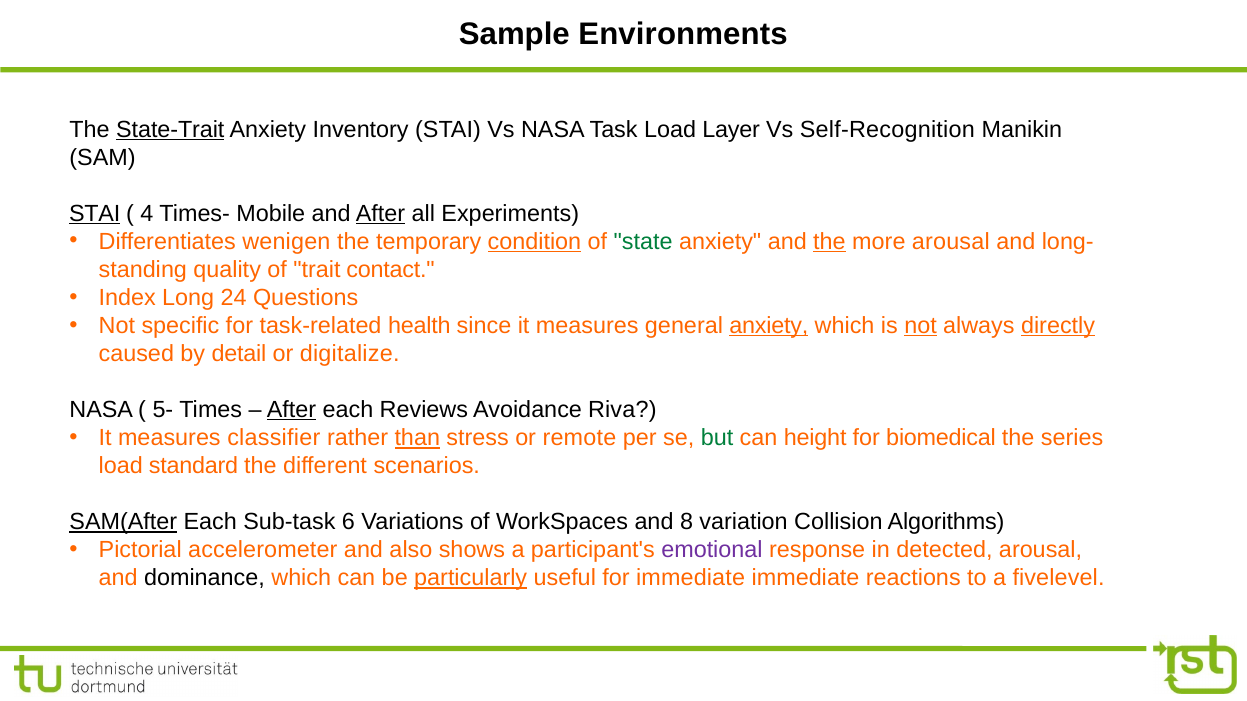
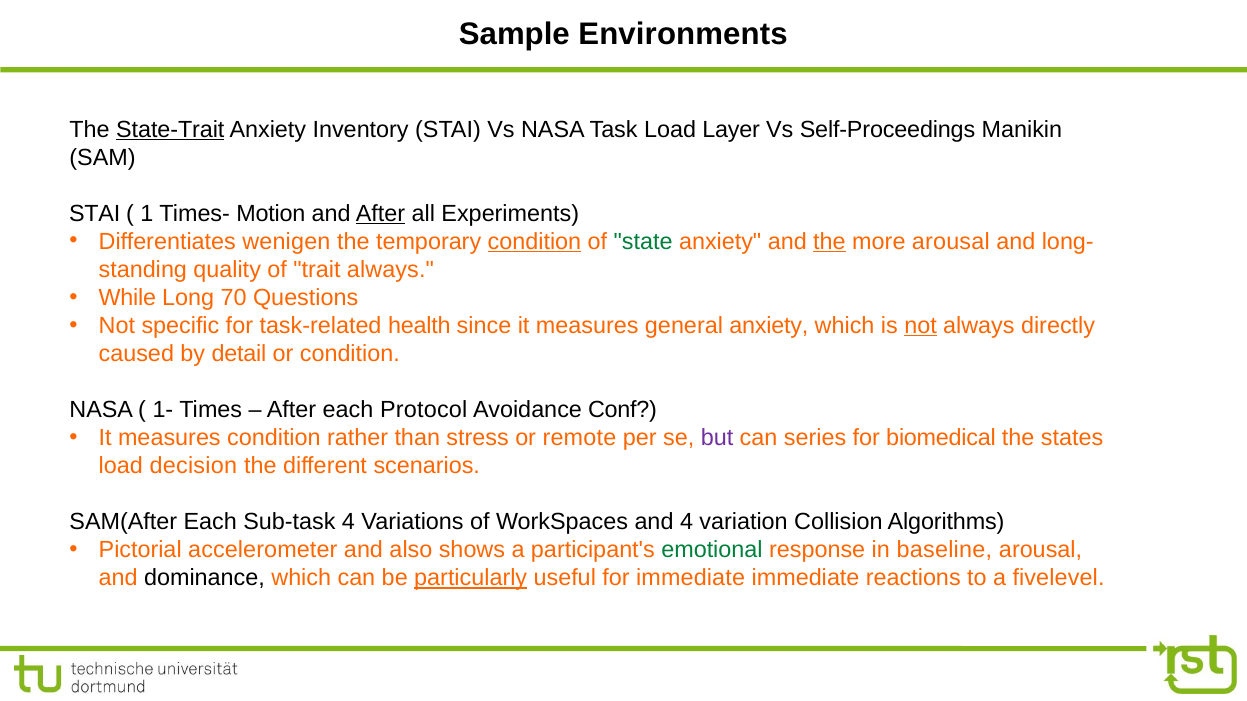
Self-Recognition: Self-Recognition -> Self-Proceedings (888, 129)
STAI underline: present -> none (95, 214)
4: 4 -> 1 (147, 214)
Mobile: Mobile -> Motion (271, 214)
trait contact: contact -> always (390, 270)
Index: Index -> While (127, 298)
24: 24 -> 70 (234, 298)
anxiety underline: present -> none (769, 326)
directly underline: present -> none (1058, 326)
or digitalize: digitalize -> condition (350, 354)
5-: 5- -> 1- (163, 410)
After underline: present -> none (291, 410)
Reviews: Reviews -> Protocol (424, 410)
Riva: Riva -> Conf (623, 410)
measures classifier: classifier -> condition (274, 438)
than underline: present -> none (417, 438)
but colour: green -> purple (717, 438)
height: height -> series (815, 438)
series: series -> states (1072, 438)
standard: standard -> decision (193, 466)
SAM(After underline: present -> none (123, 522)
Sub-task 6: 6 -> 4 (348, 522)
and 8: 8 -> 4 (687, 522)
emotional colour: purple -> green (712, 550)
detected: detected -> baseline (944, 550)
